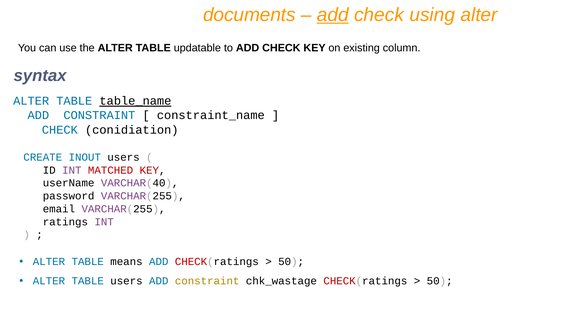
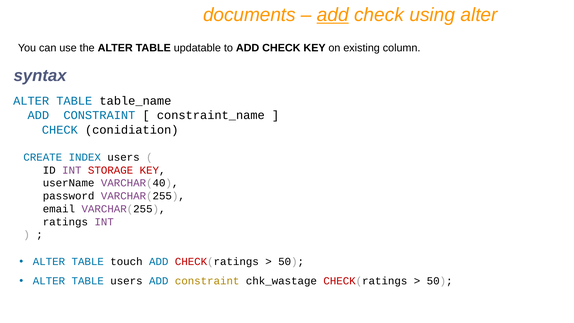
table_name underline: present -> none (135, 101)
INOUT: INOUT -> INDEX (85, 157)
MATCHED: MATCHED -> STORAGE (111, 170)
means: means -> touch (126, 262)
